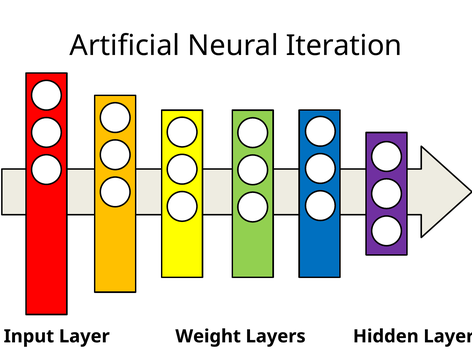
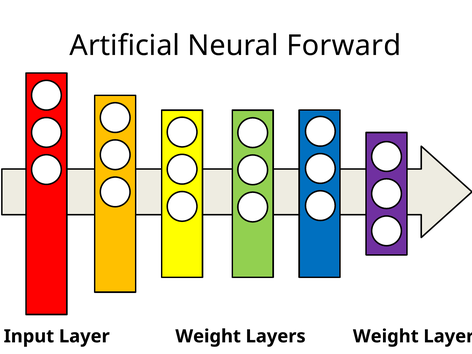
Iteration: Iteration -> Forward (344, 46)
Input Layer Hidden: Hidden -> Weight (386, 336)
